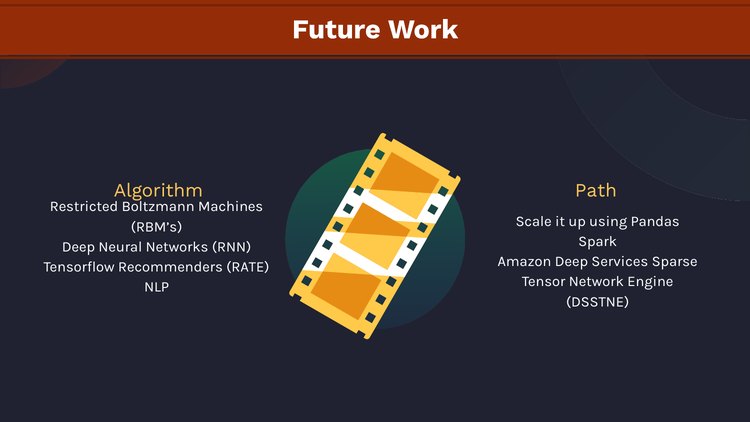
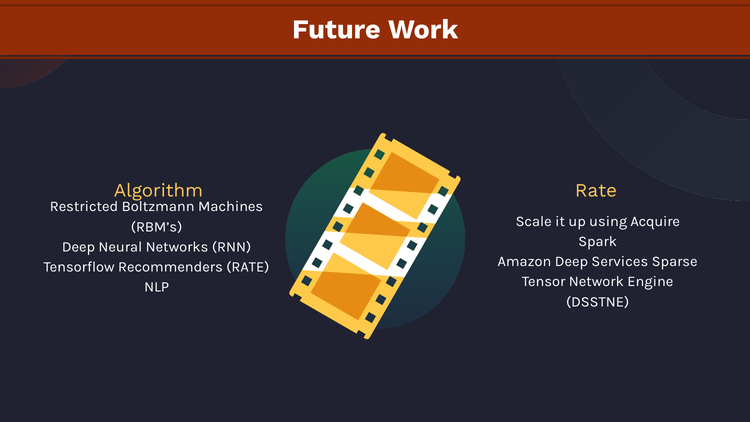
Path: Path -> Rate (596, 190)
Pandas: Pandas -> Acquire (655, 221)
